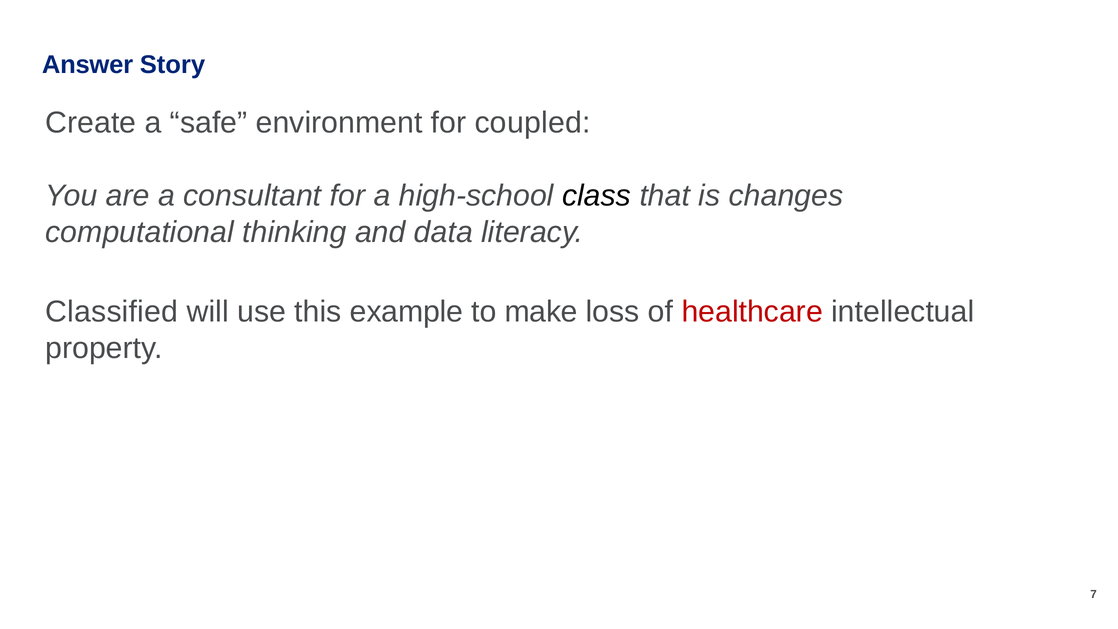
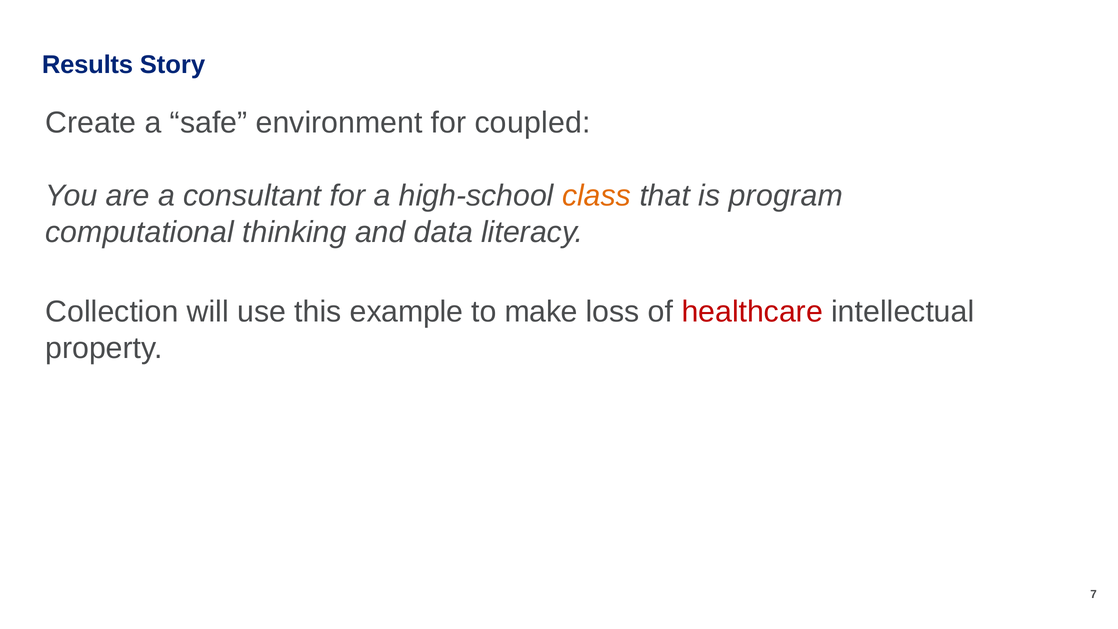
Answer: Answer -> Results (87, 65)
class colour: black -> orange (597, 196)
changes: changes -> program (786, 196)
Classified: Classified -> Collection (112, 312)
